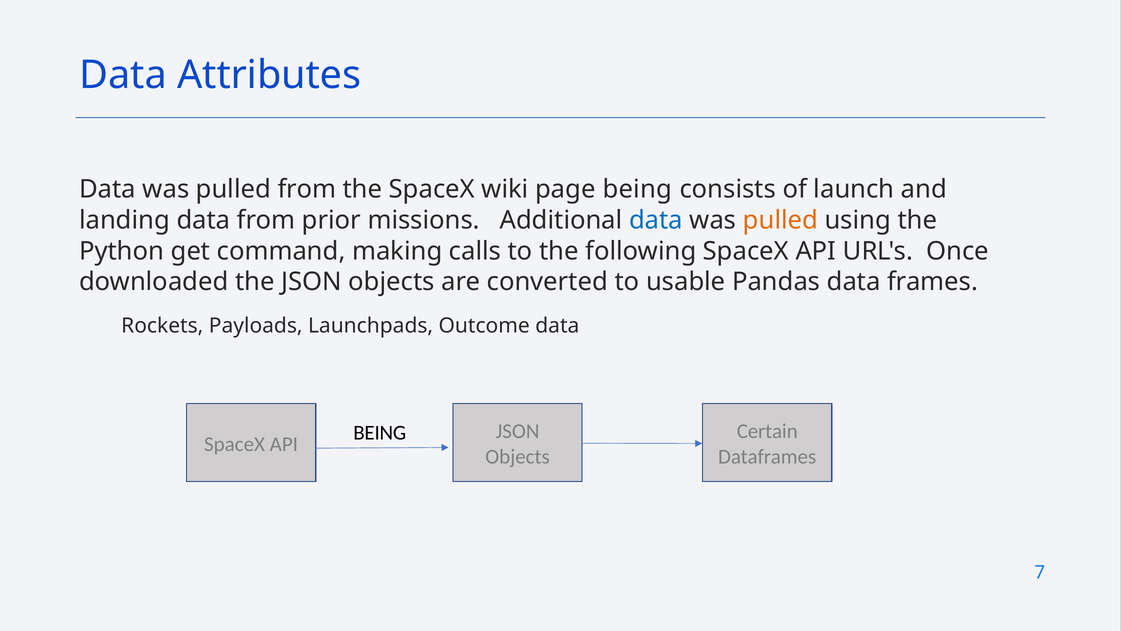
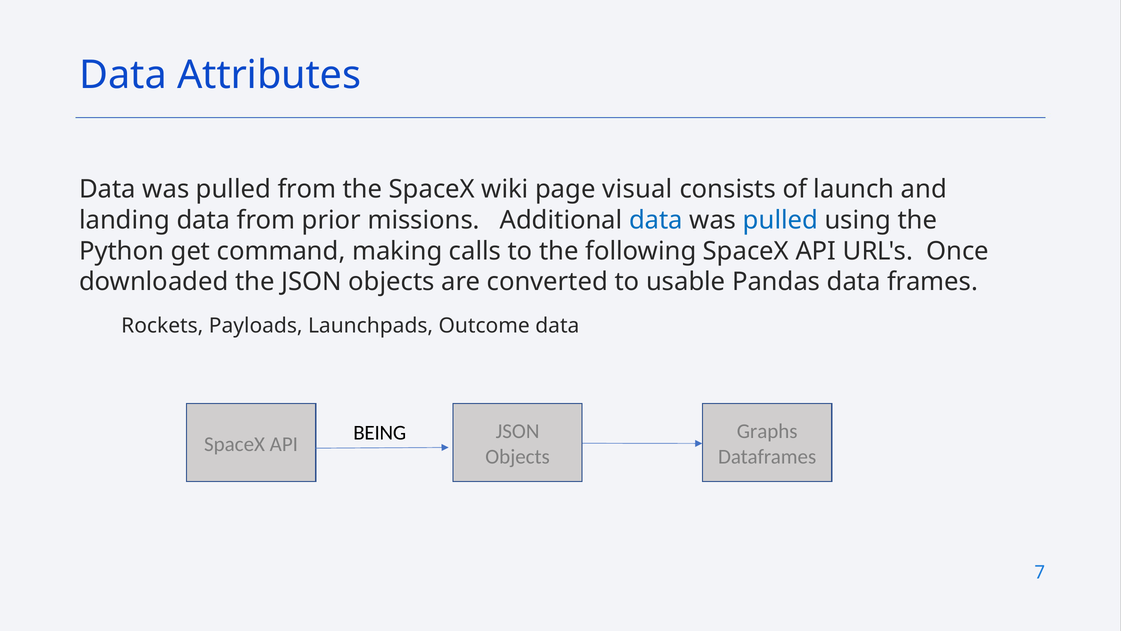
page being: being -> visual (637, 189)
pulled colour: orange -> blue (781, 220)
Certain: Certain -> Graphs (767, 431)
